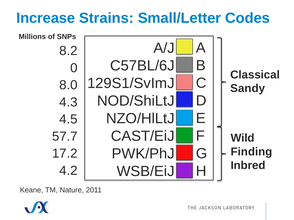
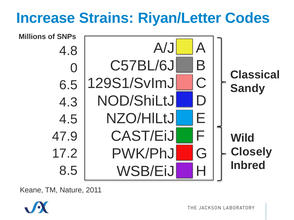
Small/Letter: Small/Letter -> Riyan/Letter (179, 18)
8.2: 8.2 -> 4.8 (68, 51)
8.0: 8.0 -> 6.5 (68, 85)
57.7: 57.7 -> 47.9 (65, 137)
Finding: Finding -> Closely (251, 152)
4.2: 4.2 -> 8.5 (68, 171)
